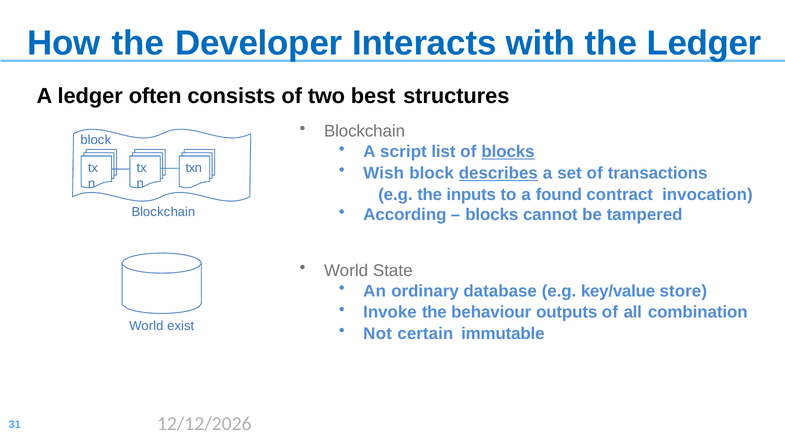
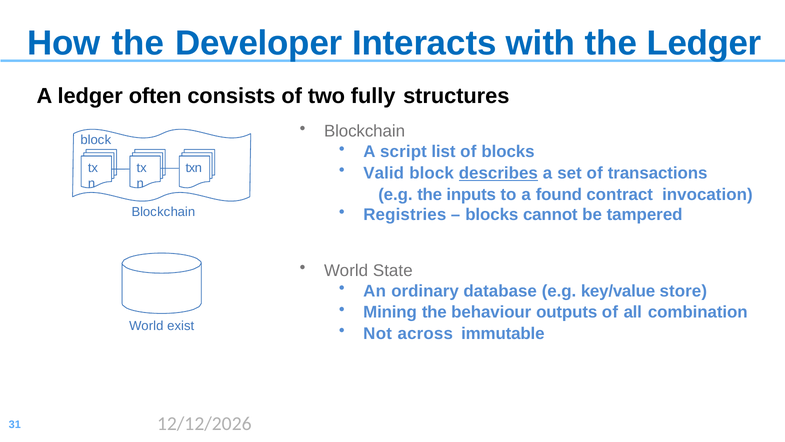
best: best -> fully (373, 96)
blocks underline: present -> none (508, 152)
Wish: Wish -> Valid (384, 173)
According: According -> Registries (405, 215)
Invoke: Invoke -> Mining (390, 312)
certain: certain -> across (425, 334)
